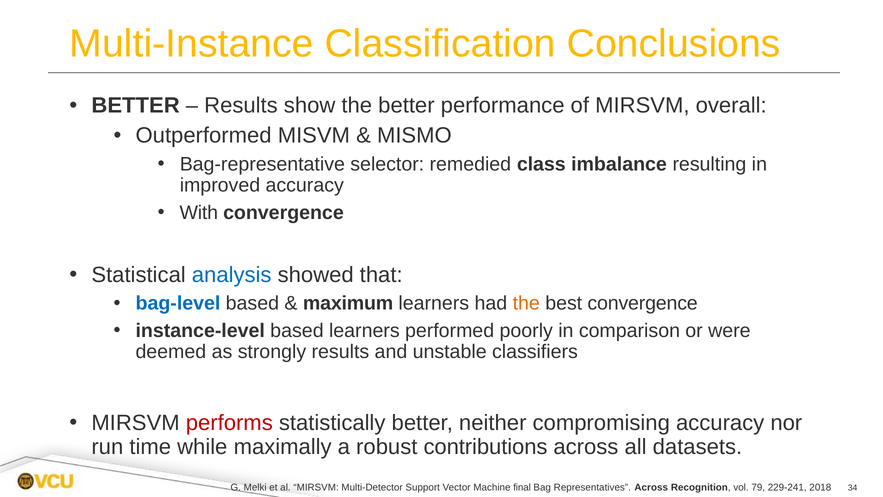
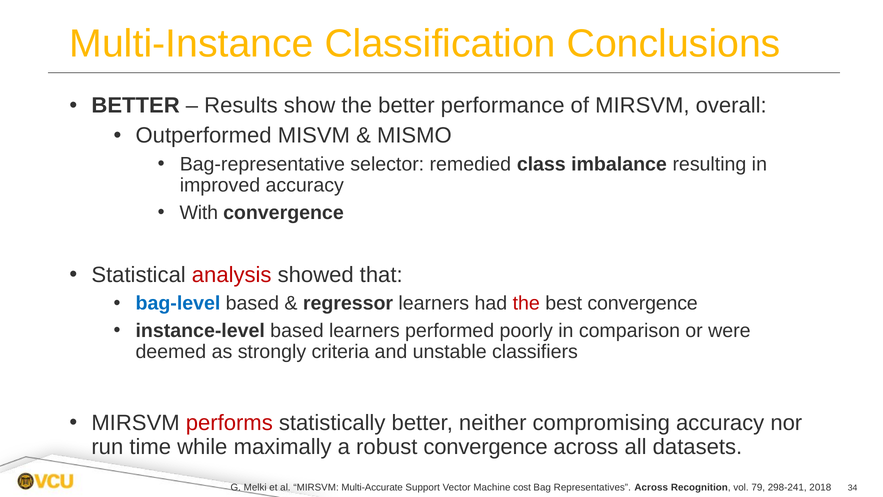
analysis colour: blue -> red (232, 275)
maximum: maximum -> regressor (348, 303)
the colour: orange -> red (526, 303)
strongly results: results -> criteria (340, 352)
robust contributions: contributions -> convergence (486, 446)
Multi-Detector: Multi-Detector -> Multi-Accurate (372, 487)
final: final -> cost (522, 487)
229-241: 229-241 -> 298-241 (787, 487)
